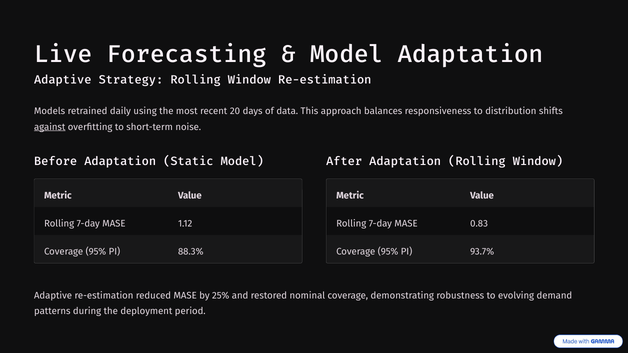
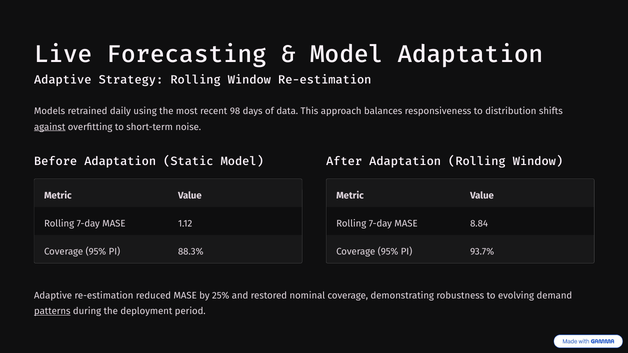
20: 20 -> 98 (235, 111)
0.83: 0.83 -> 8.84 (479, 224)
patterns underline: none -> present (52, 311)
